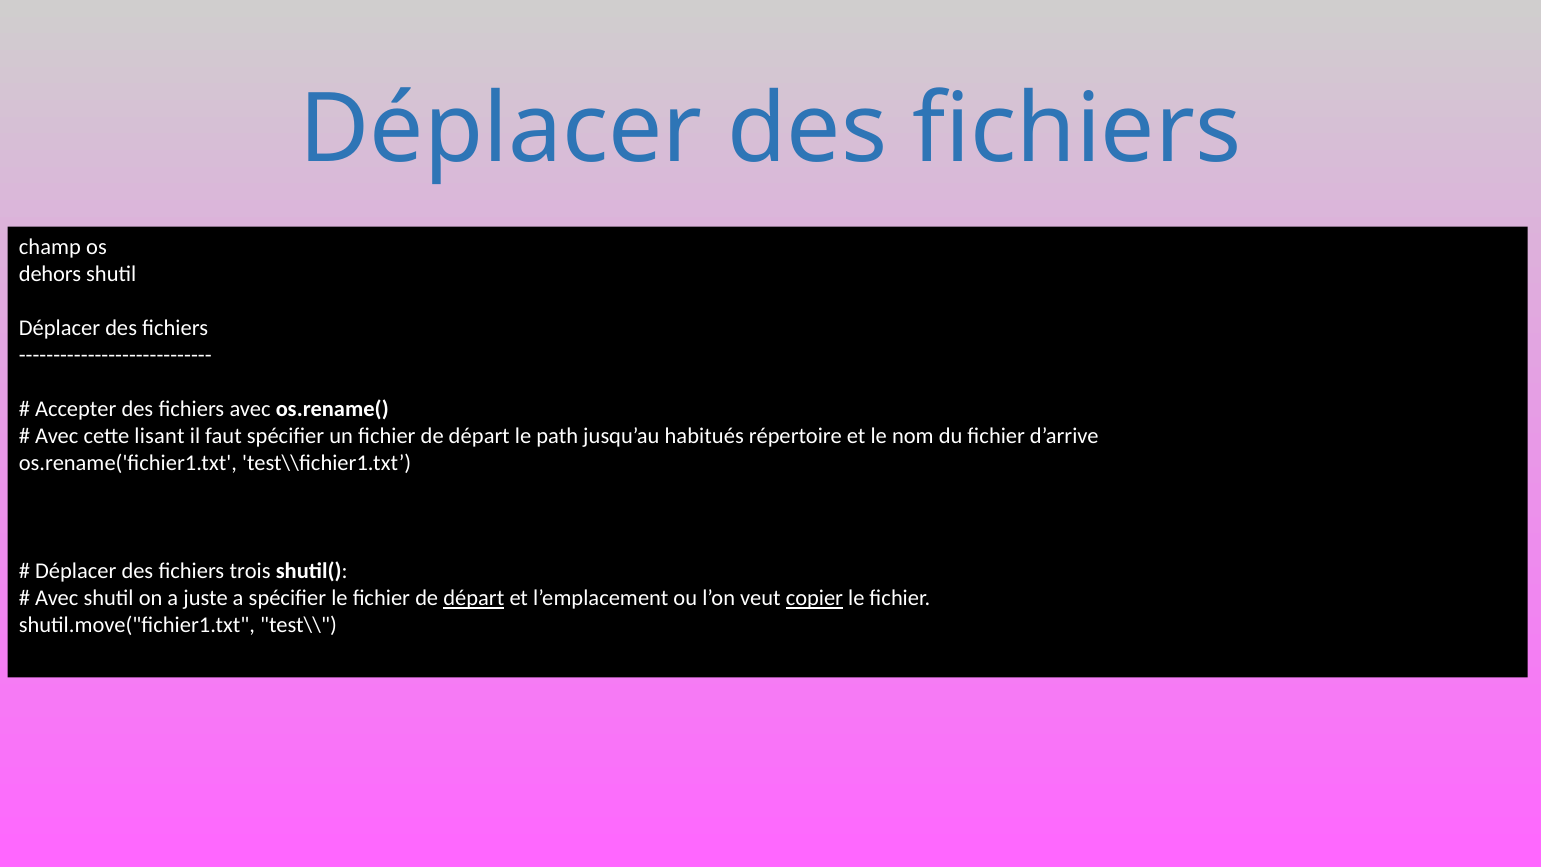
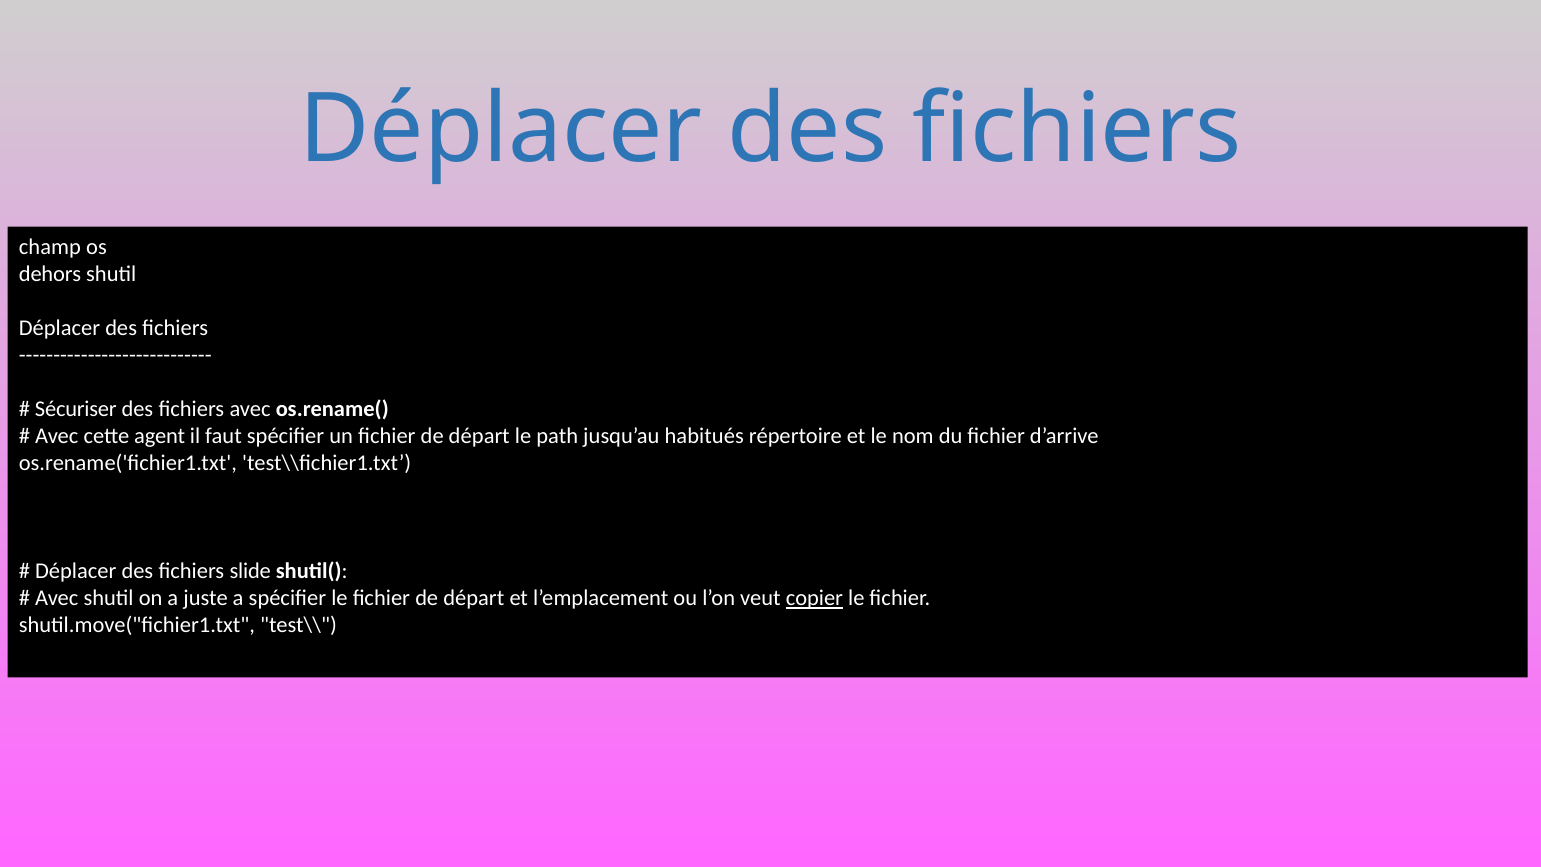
Accepter: Accepter -> Sécuriser (76, 409)
lisant: lisant -> agent (160, 436)
trois: trois -> slide (250, 571)
départ underline: present -> none (474, 598)
